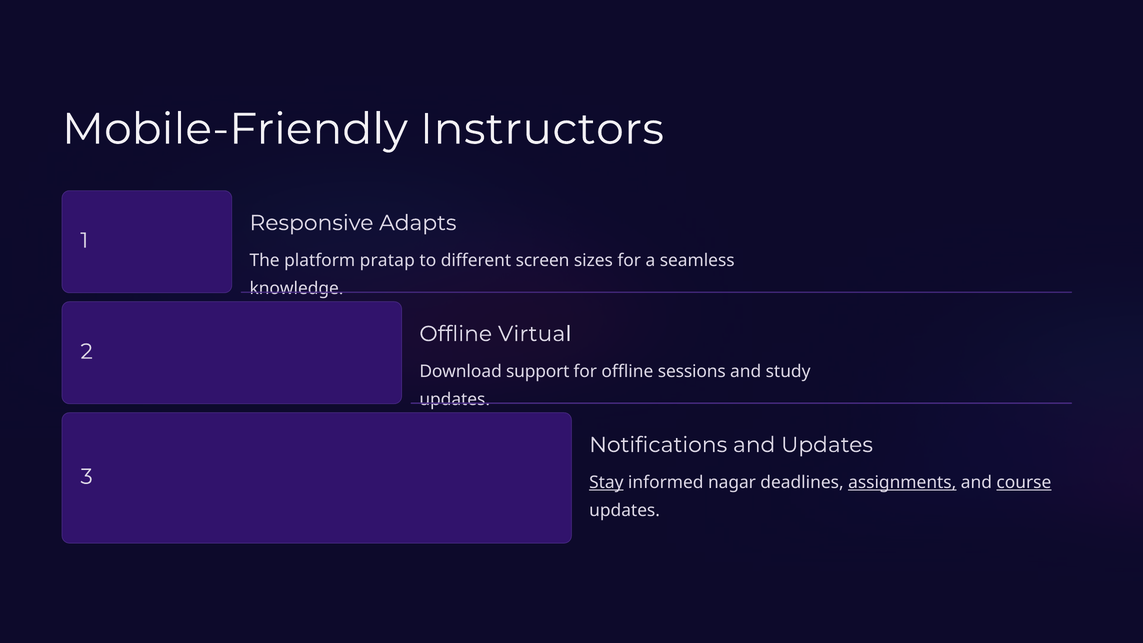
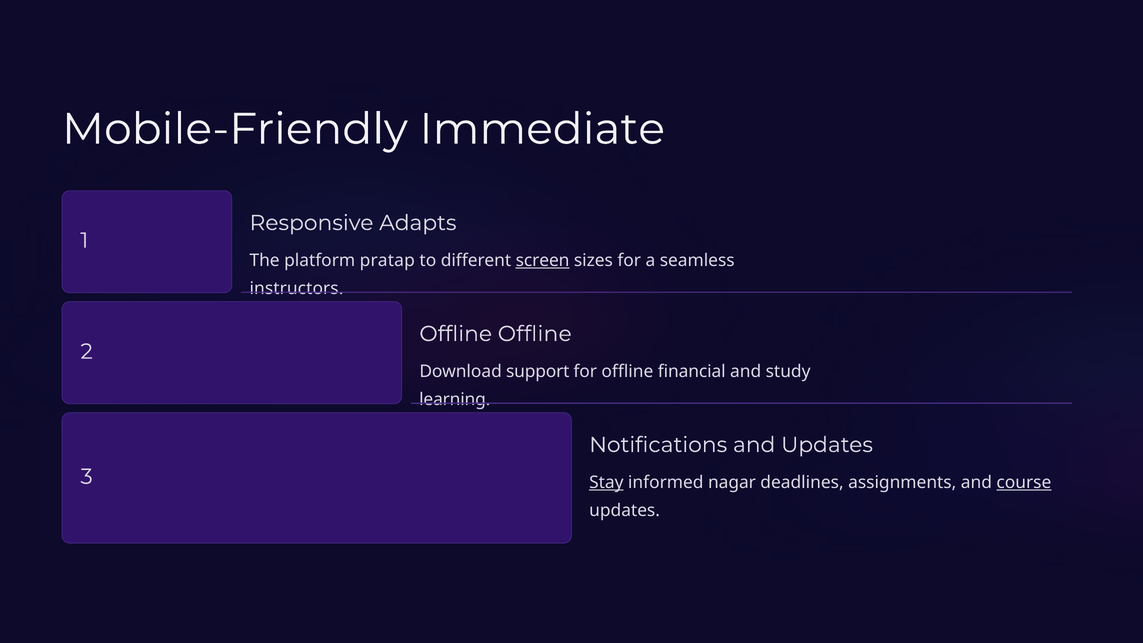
Instructors: Instructors -> Immediate (542, 129)
screen underline: none -> present (543, 260)
knowledge: knowledge -> instructors (296, 289)
Offline Virtual: Virtual -> Offline (535, 334)
sessions: sessions -> financial (692, 371)
updates: updates -> learning (455, 400)
assignments underline: present -> none (902, 482)
